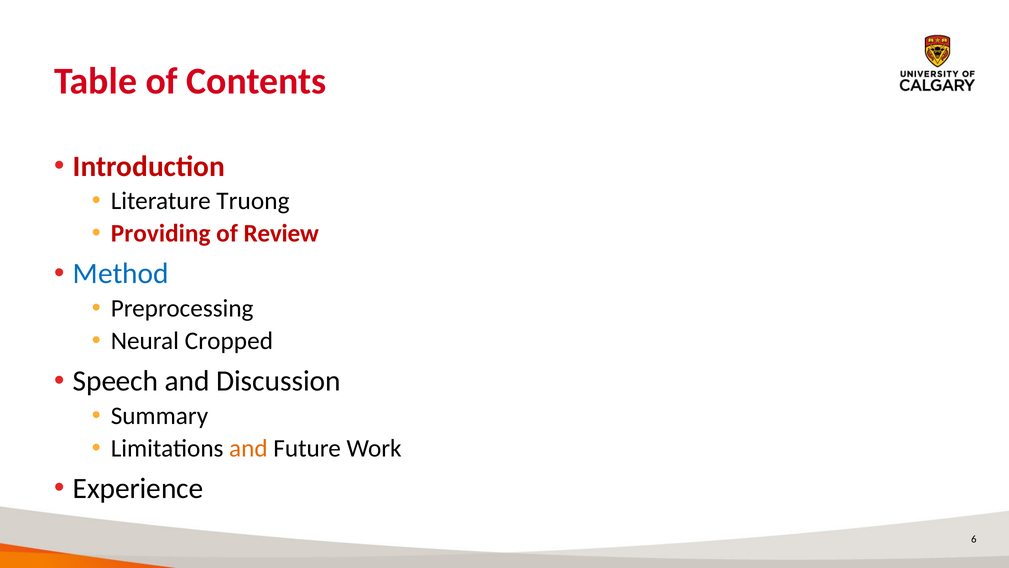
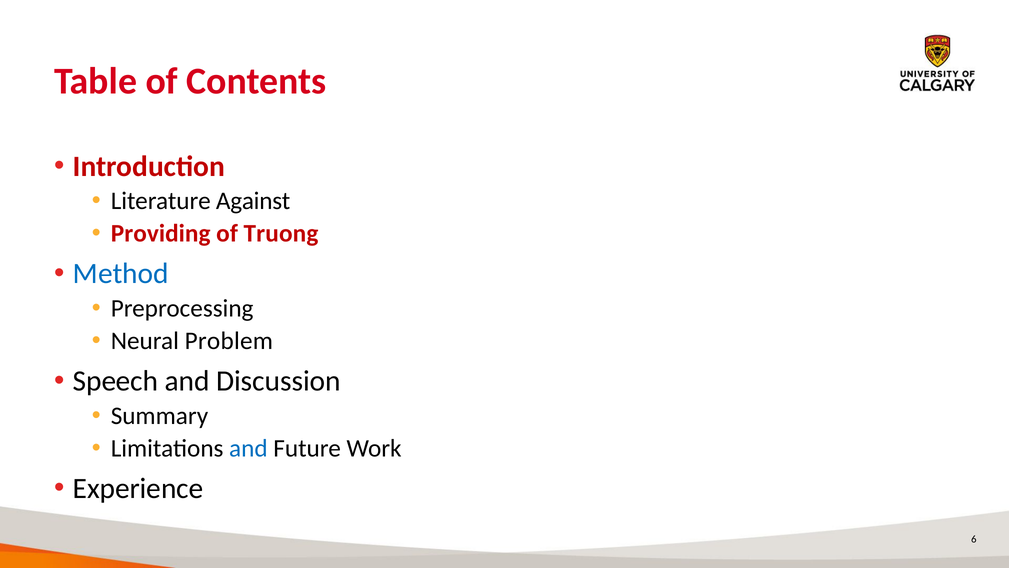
Truong: Truong -> Against (253, 201)
Review: Review -> Truong (281, 233)
Cropped: Cropped -> Problem (229, 341)
and colour: orange -> blue (248, 448)
